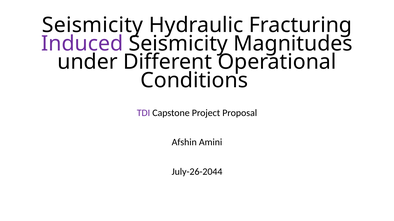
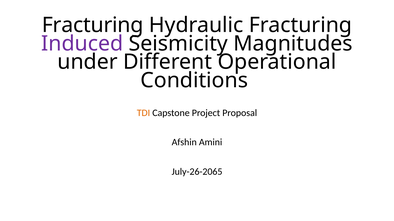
Seismicity: Seismicity -> Fracturing (93, 25)
TDI colour: purple -> orange (143, 113)
July-26-2044: July-26-2044 -> July-26-2065 (197, 172)
